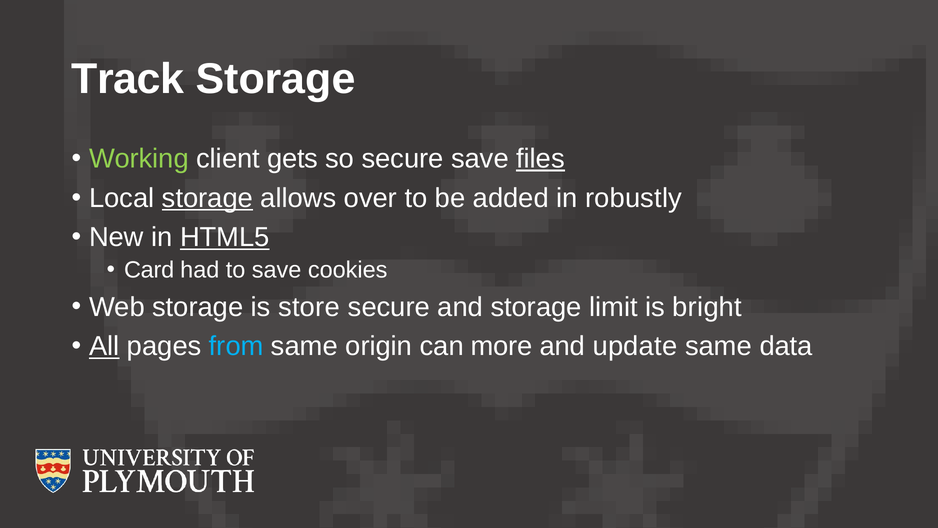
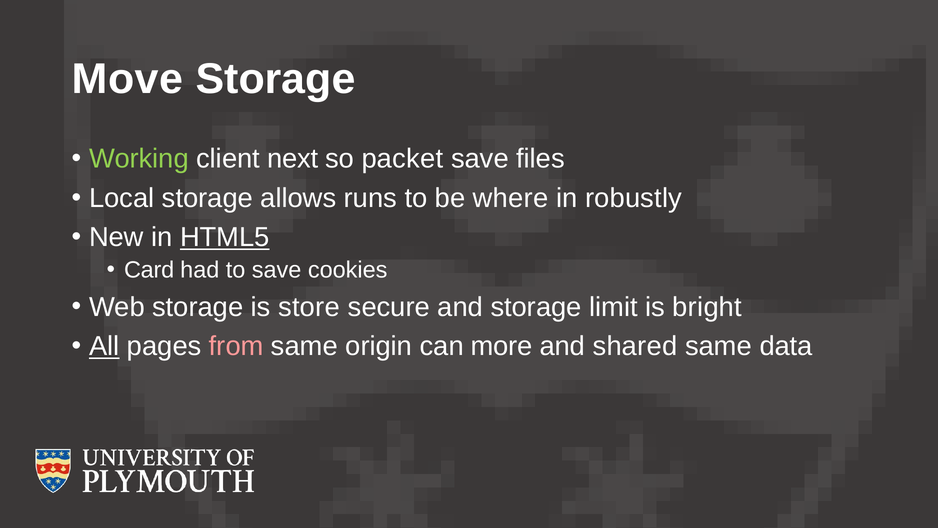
Track: Track -> Move (127, 79)
gets: gets -> next (293, 159)
so secure: secure -> packet (402, 159)
files underline: present -> none (541, 159)
storage underline: present -> none (207, 198)
over: over -> runs (370, 198)
added: added -> where (511, 198)
from colour: light blue -> pink (236, 346)
update: update -> shared (635, 346)
